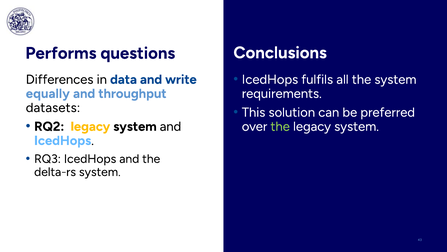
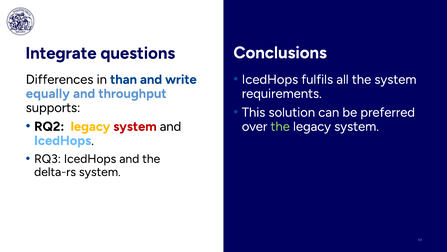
Performs: Performs -> Integrate (61, 53)
data: data -> than (124, 79)
datasets: datasets -> supports (53, 107)
system colour: black -> red (135, 126)
